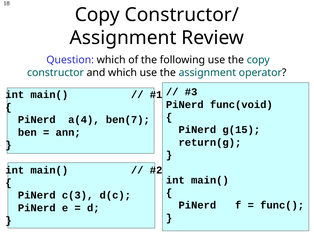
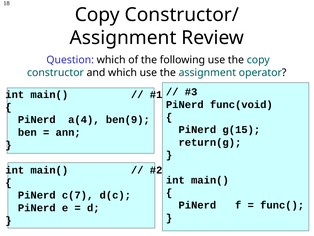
ben(7: ben(7 -> ben(9 (128, 119)
c(3: c(3 -> c(7 (78, 195)
